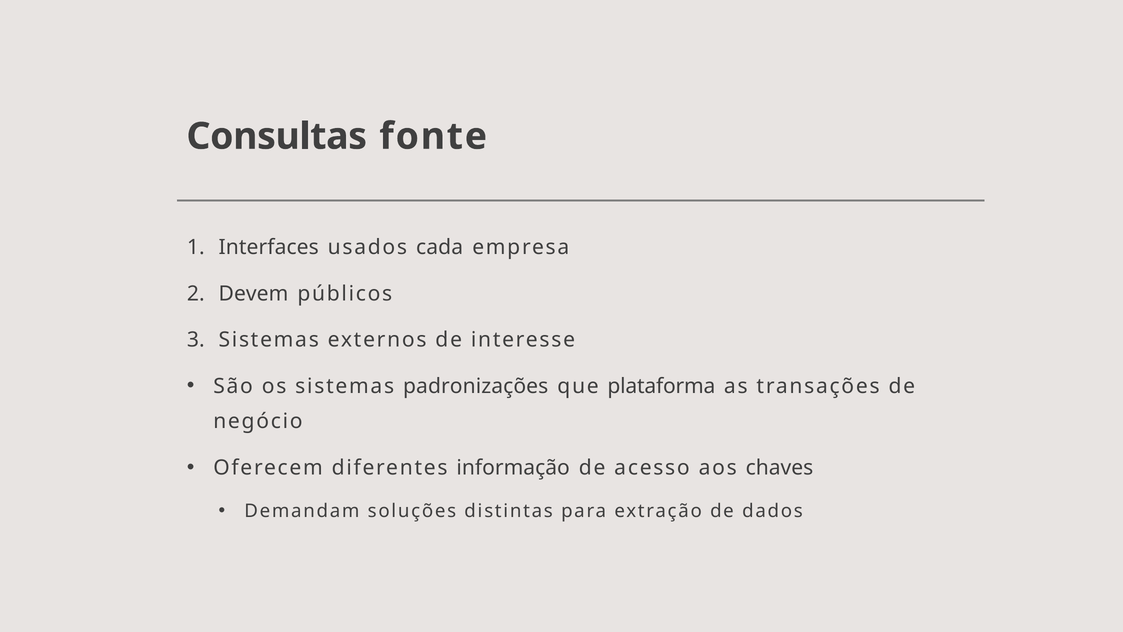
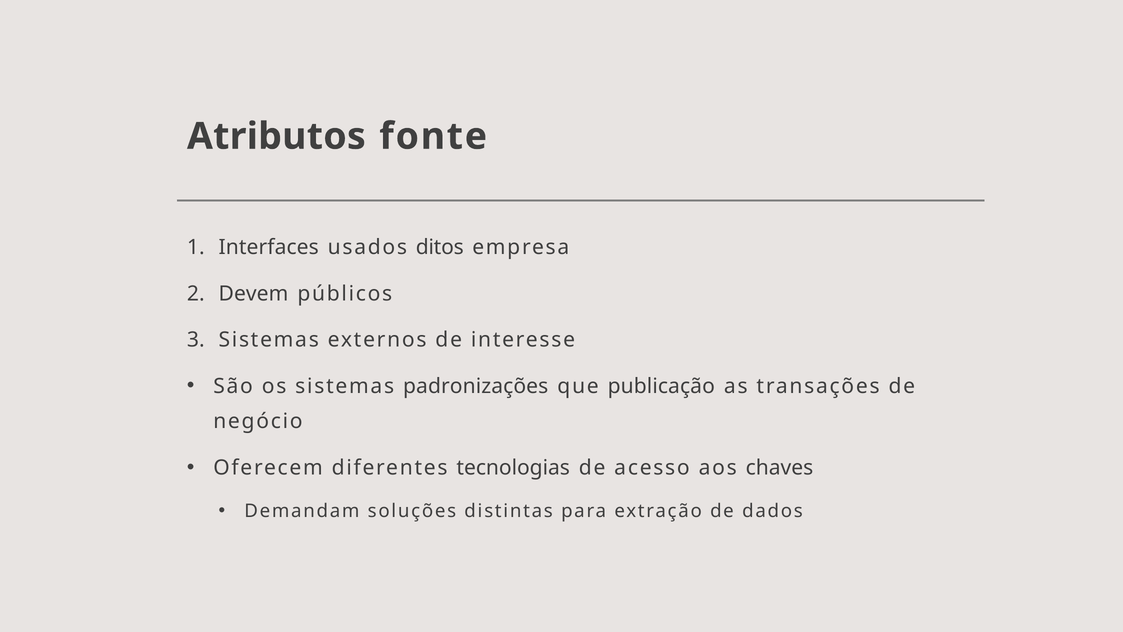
Consultas: Consultas -> Atributos (276, 136)
cada: cada -> ditos (440, 247)
plataforma: plataforma -> publicação (661, 386)
informação: informação -> tecnologias (513, 468)
